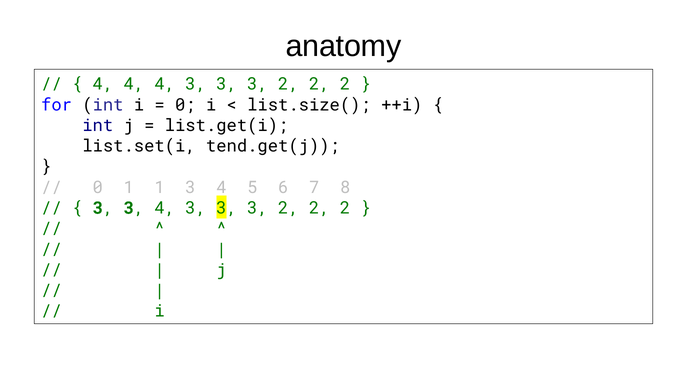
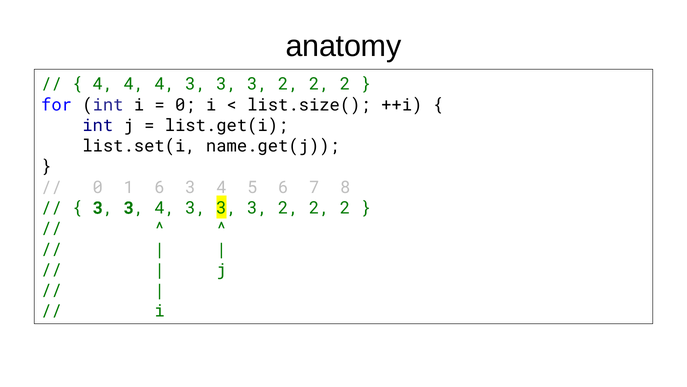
tend.get(j: tend.get(j -> name.get(j (273, 146)
1 1: 1 -> 6 (160, 187)
